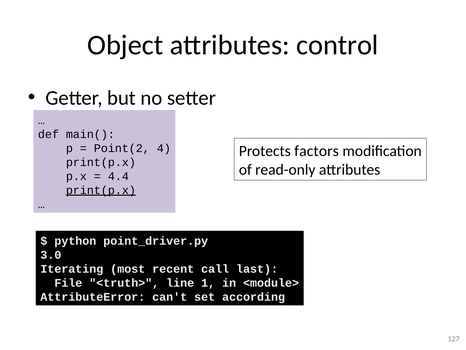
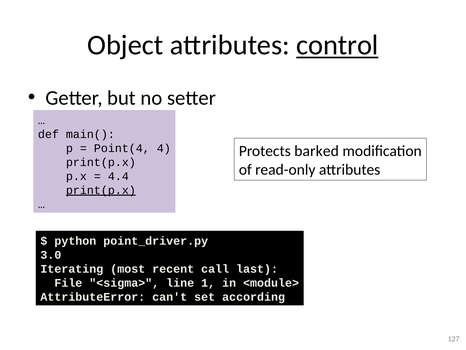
control underline: none -> present (337, 45)
Point(2: Point(2 -> Point(4 (122, 148)
factors: factors -> barked (317, 151)
<truth>: <truth> -> <sigma> (124, 282)
